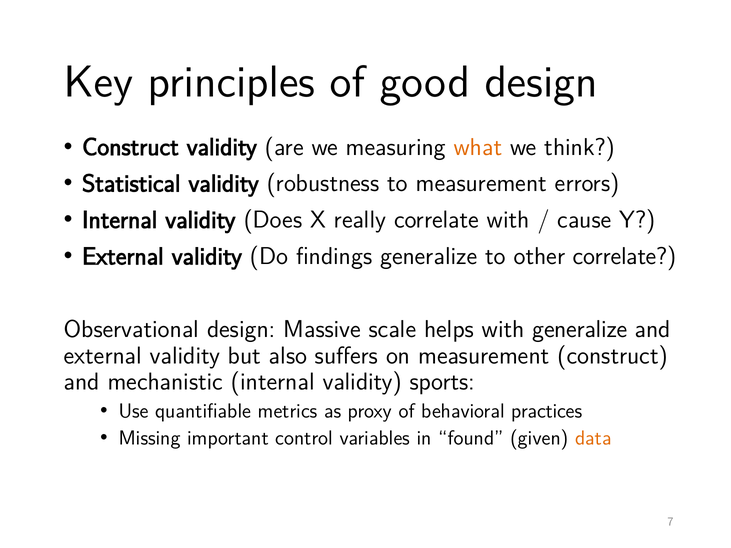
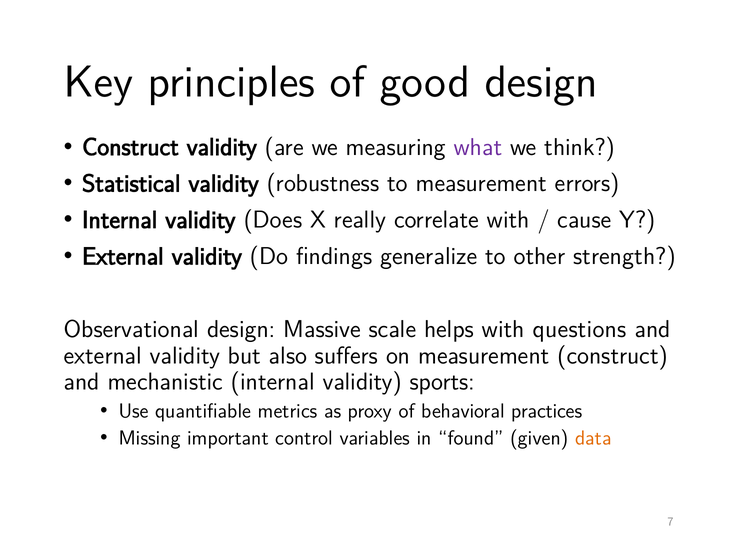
what colour: orange -> purple (478, 147)
other correlate: correlate -> strength (625, 256)
with generalize: generalize -> questions (580, 329)
